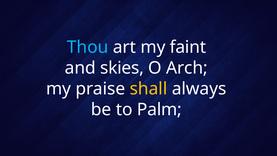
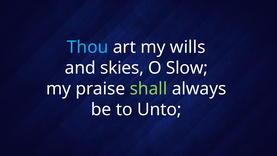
faint: faint -> wills (188, 47)
Arch: Arch -> Slow (187, 68)
shall colour: yellow -> light green (148, 89)
Palm: Palm -> Unto (159, 109)
